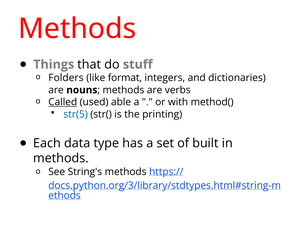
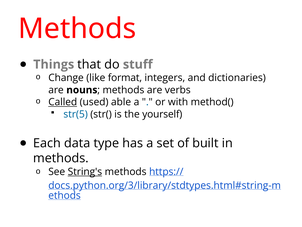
Folders: Folders -> Change (66, 78)
printing: printing -> yourself (162, 114)
String's underline: none -> present (85, 171)
